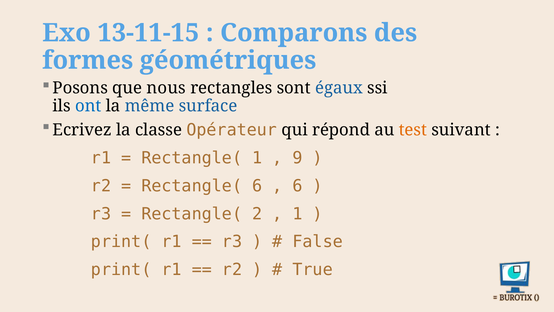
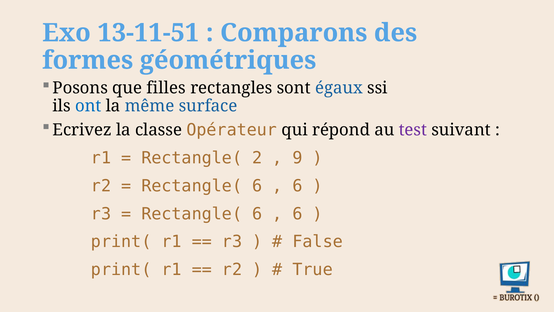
13-11-15: 13-11-15 -> 13-11-51 (148, 33)
nous: nous -> filles (166, 88)
test colour: orange -> purple (413, 130)
Rectangle( 1: 1 -> 2 (257, 158)
2: 2 -> 6 (257, 214)
1: 1 -> 6 (297, 214)
